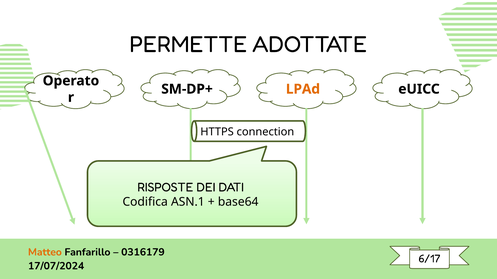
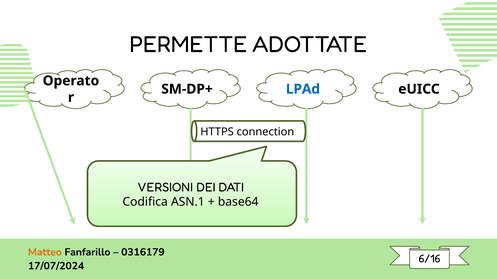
LPAd colour: orange -> blue (303, 89)
RISPOSTE: RISPOSTE -> VERSIONI (165, 188)
6/17: 6/17 -> 6/16 (429, 259)
